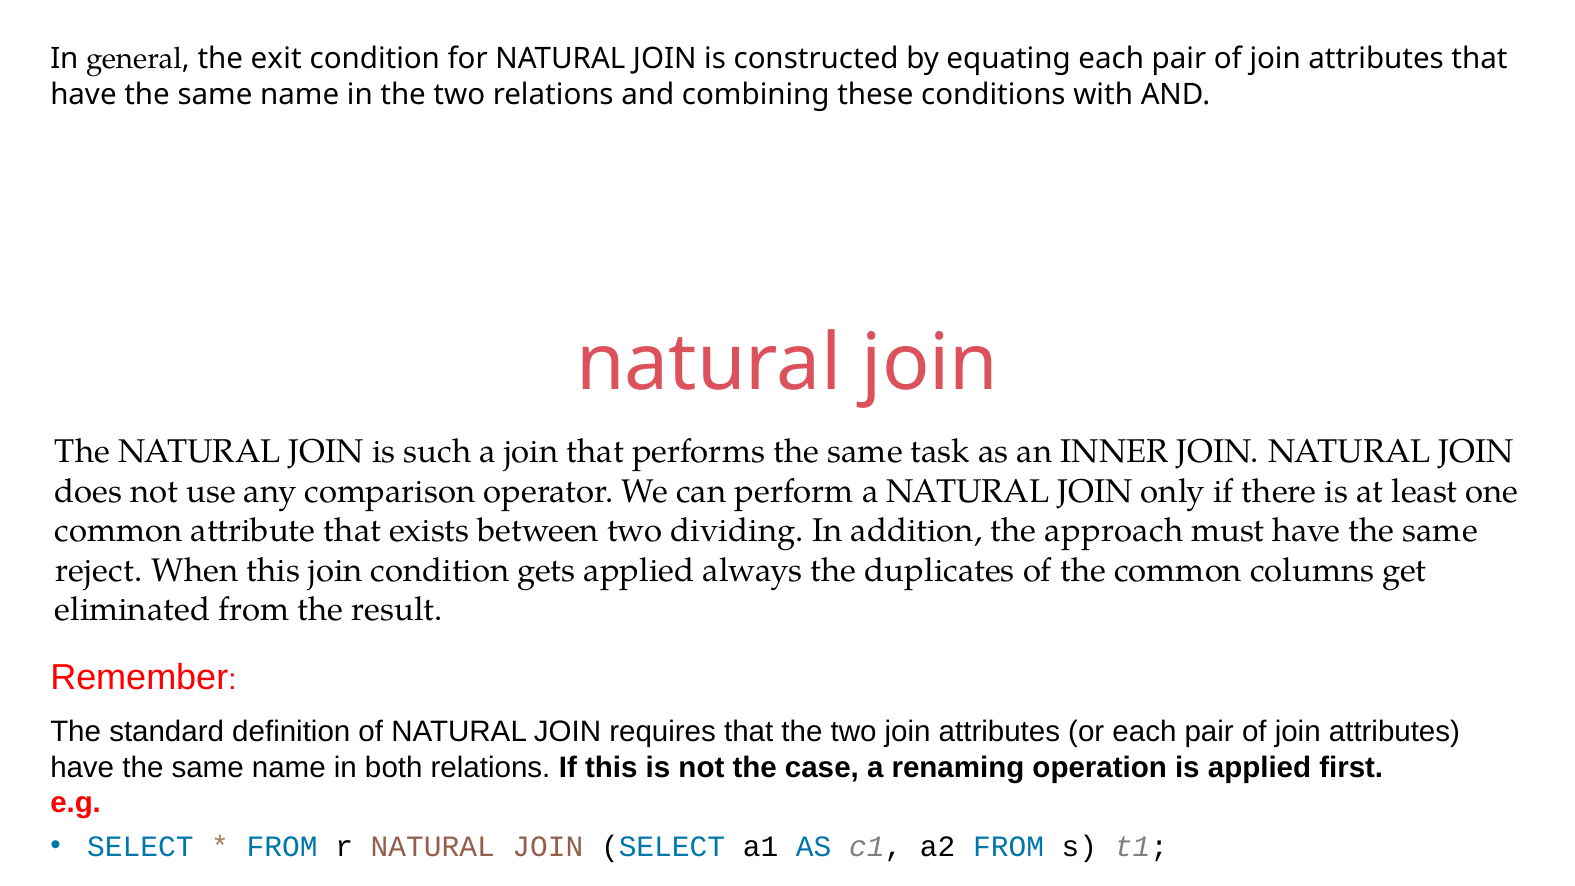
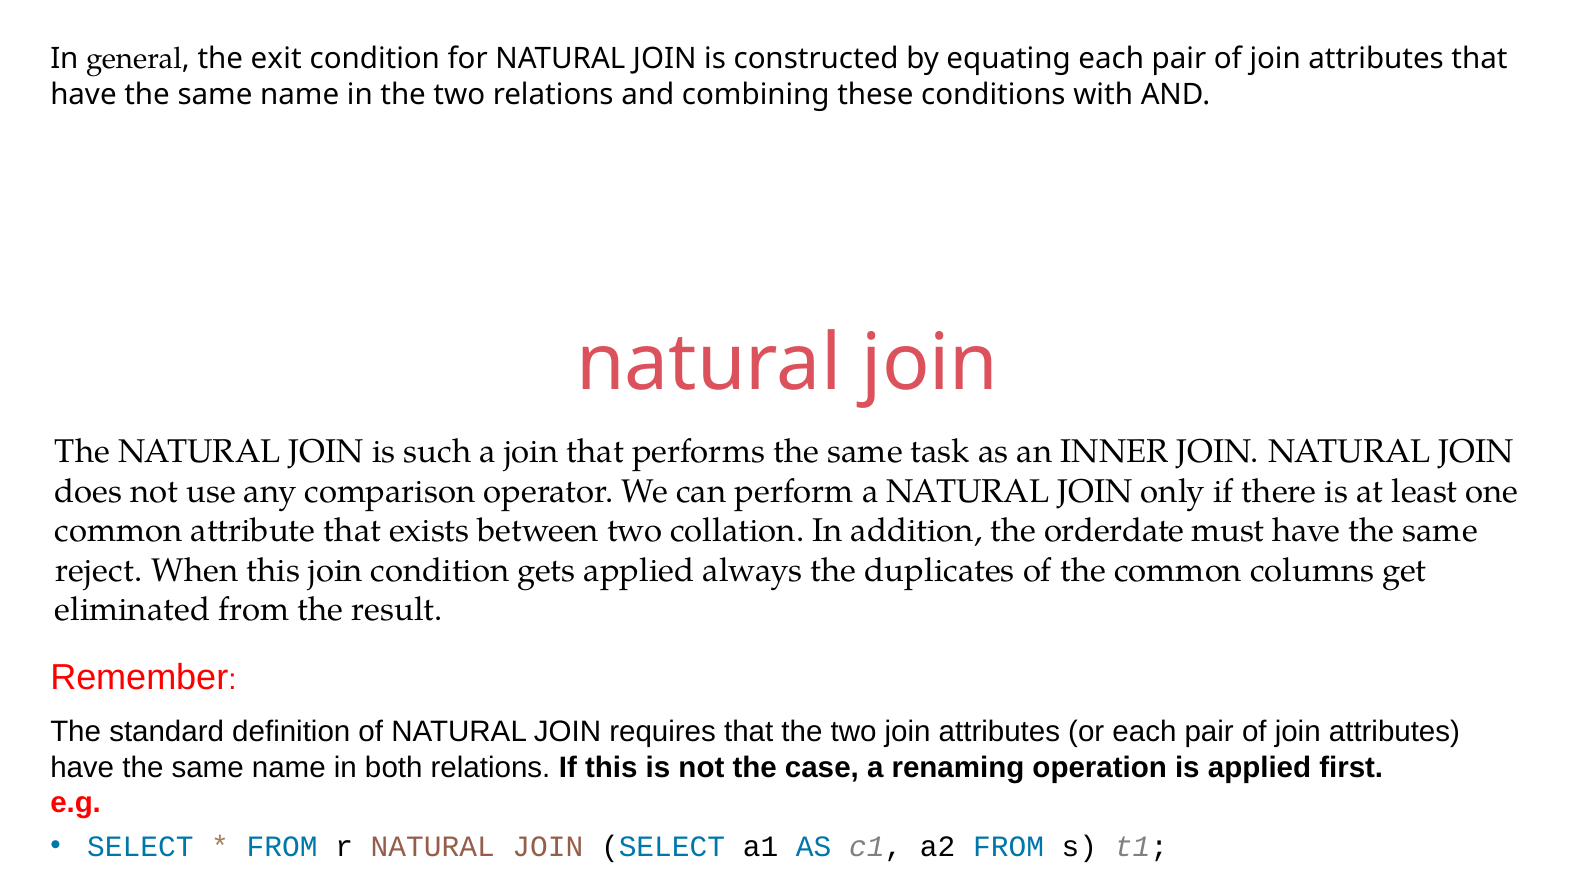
dividing: dividing -> collation (737, 531)
approach: approach -> orderdate (1114, 531)
